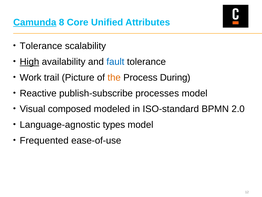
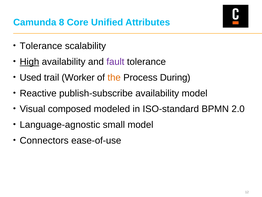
Camunda underline: present -> none (35, 22)
fault colour: blue -> purple (115, 62)
Work: Work -> Used (31, 77)
Picture: Picture -> Worker (78, 77)
publish-subscribe processes: processes -> availability (157, 93)
types: types -> small (114, 124)
Frequented: Frequented -> Connectors (44, 140)
